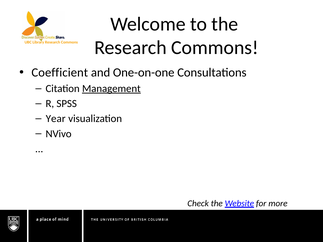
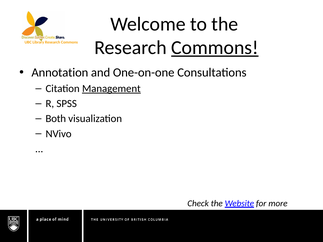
Commons underline: none -> present (215, 48)
Coefficient: Coefficient -> Annotation (60, 73)
Year: Year -> Both (56, 119)
